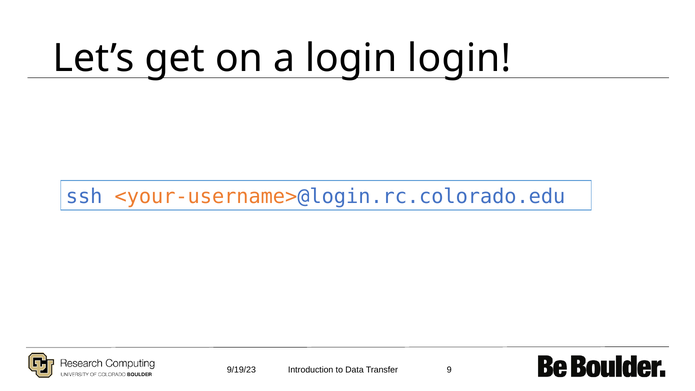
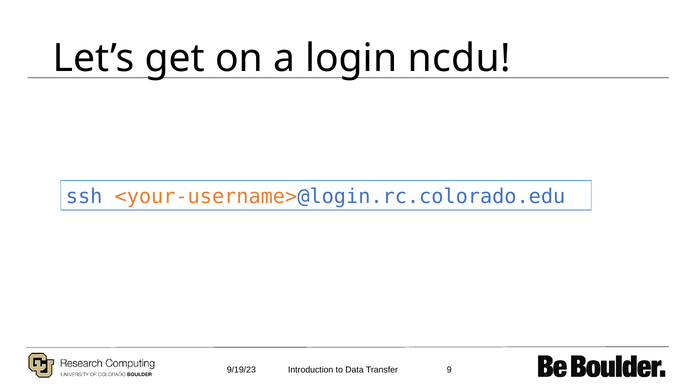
login login: login -> ncdu (459, 58)
